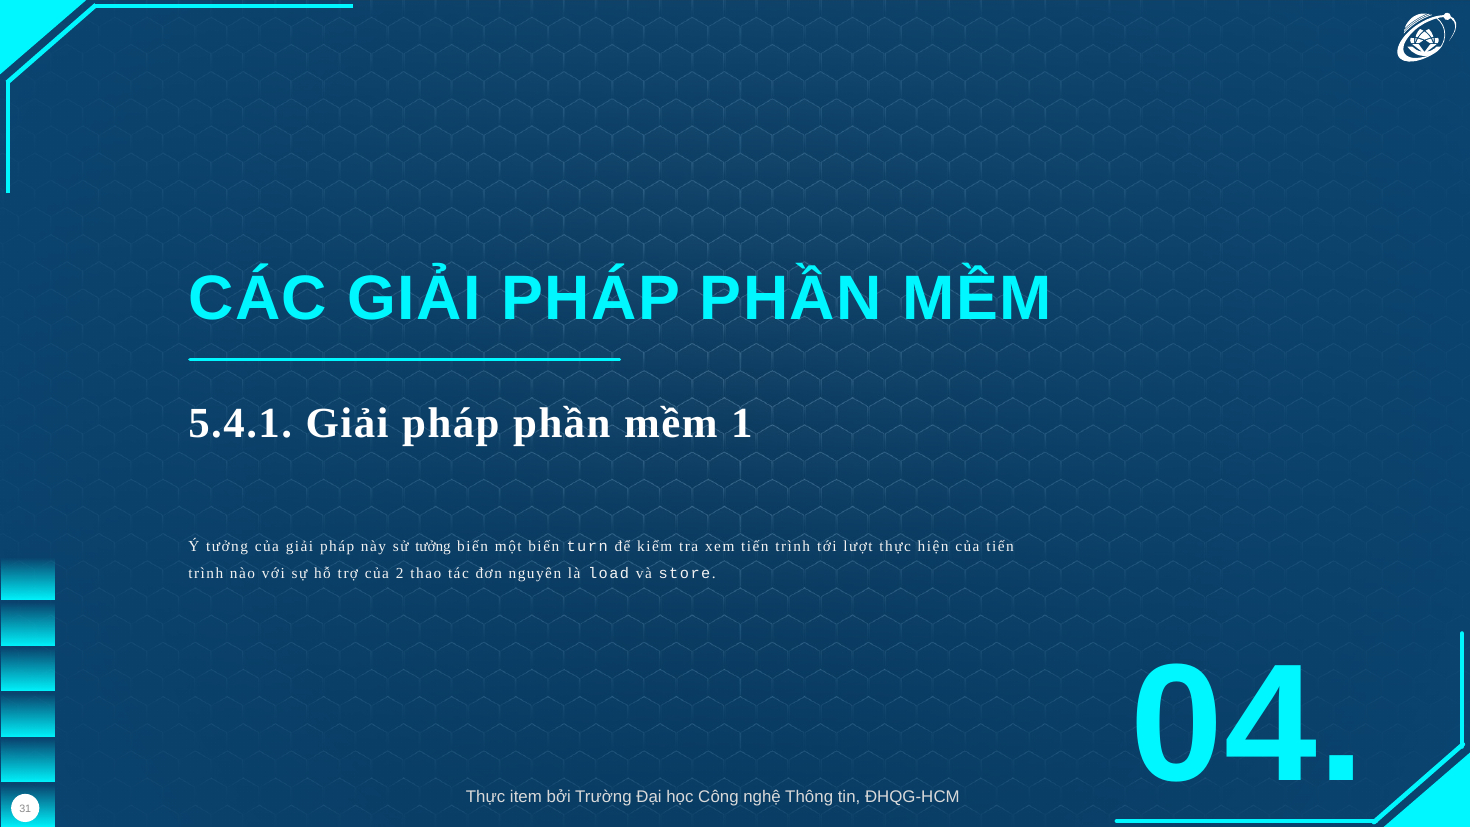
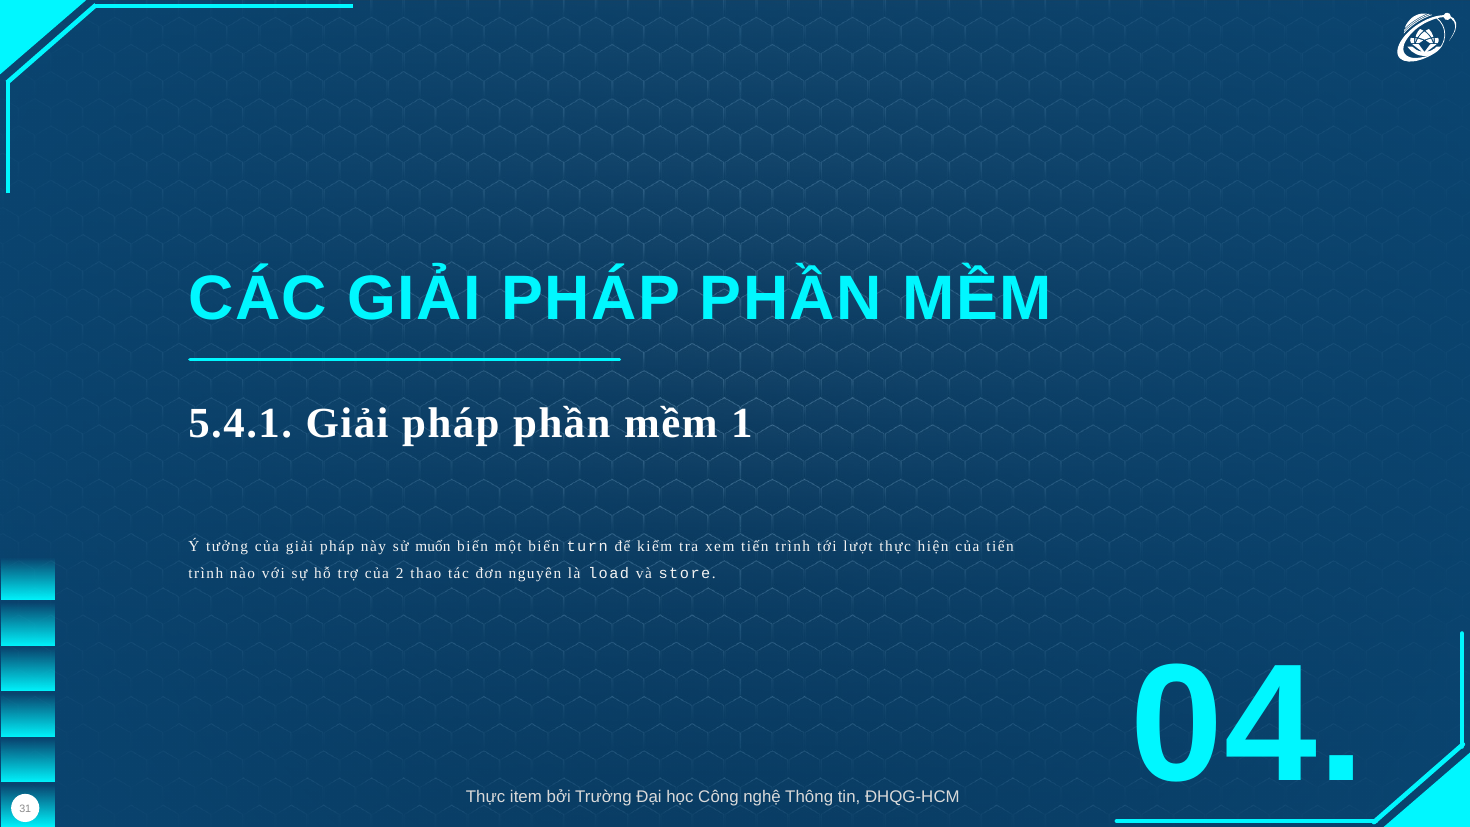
sử tưởng: tưởng -> muốn (433, 546)
